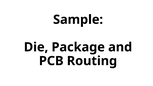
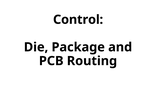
Sample: Sample -> Control (78, 20)
